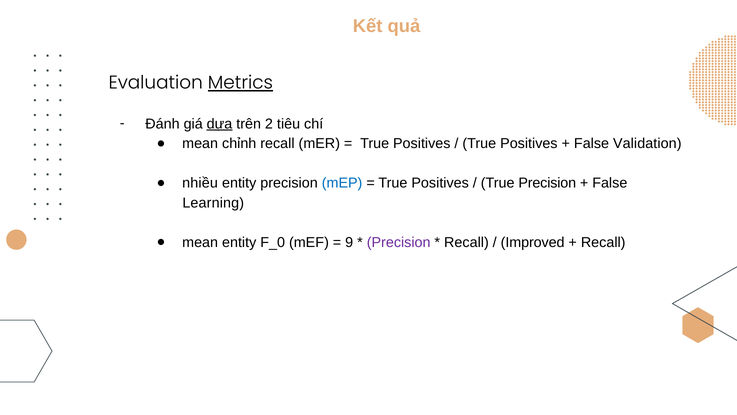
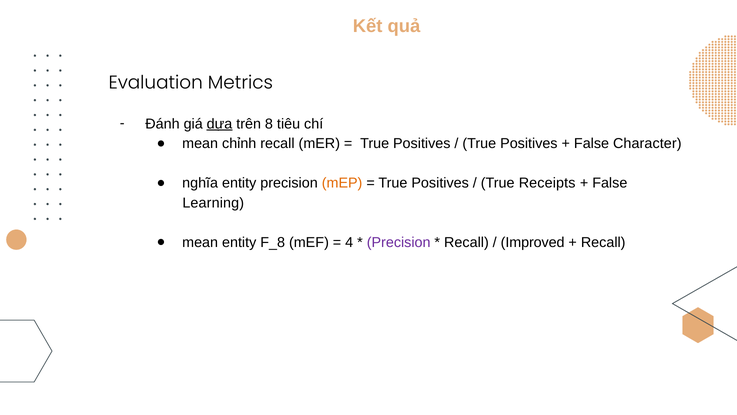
Metrics underline: present -> none (240, 83)
2: 2 -> 8 (269, 124)
Validation: Validation -> Character (647, 143)
nhiều: nhiều -> nghĩa (200, 183)
mEP colour: blue -> orange (342, 183)
True Precision: Precision -> Receipts (547, 183)
F_0: F_0 -> F_8 (273, 242)
9: 9 -> 4 (349, 242)
